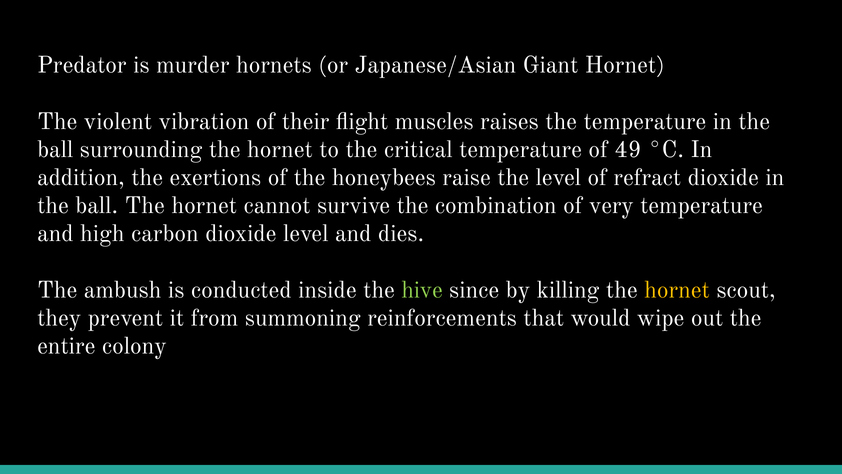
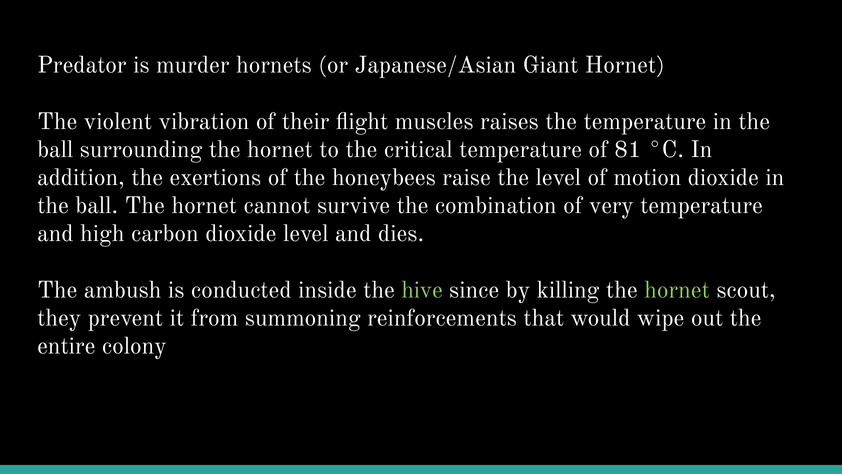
49: 49 -> 81 (628, 149)
refract: refract -> motion (647, 177)
hornet colour: yellow -> light green (677, 290)
